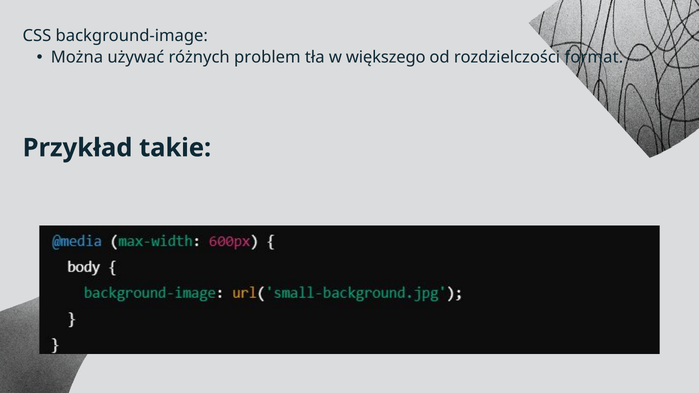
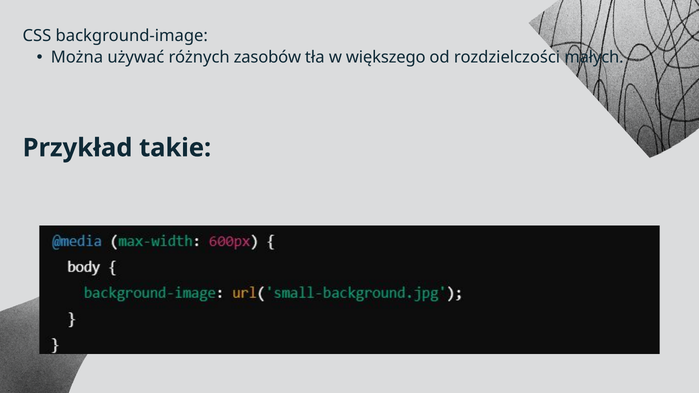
problem: problem -> zasobów (267, 58)
format: format -> małych (594, 58)
